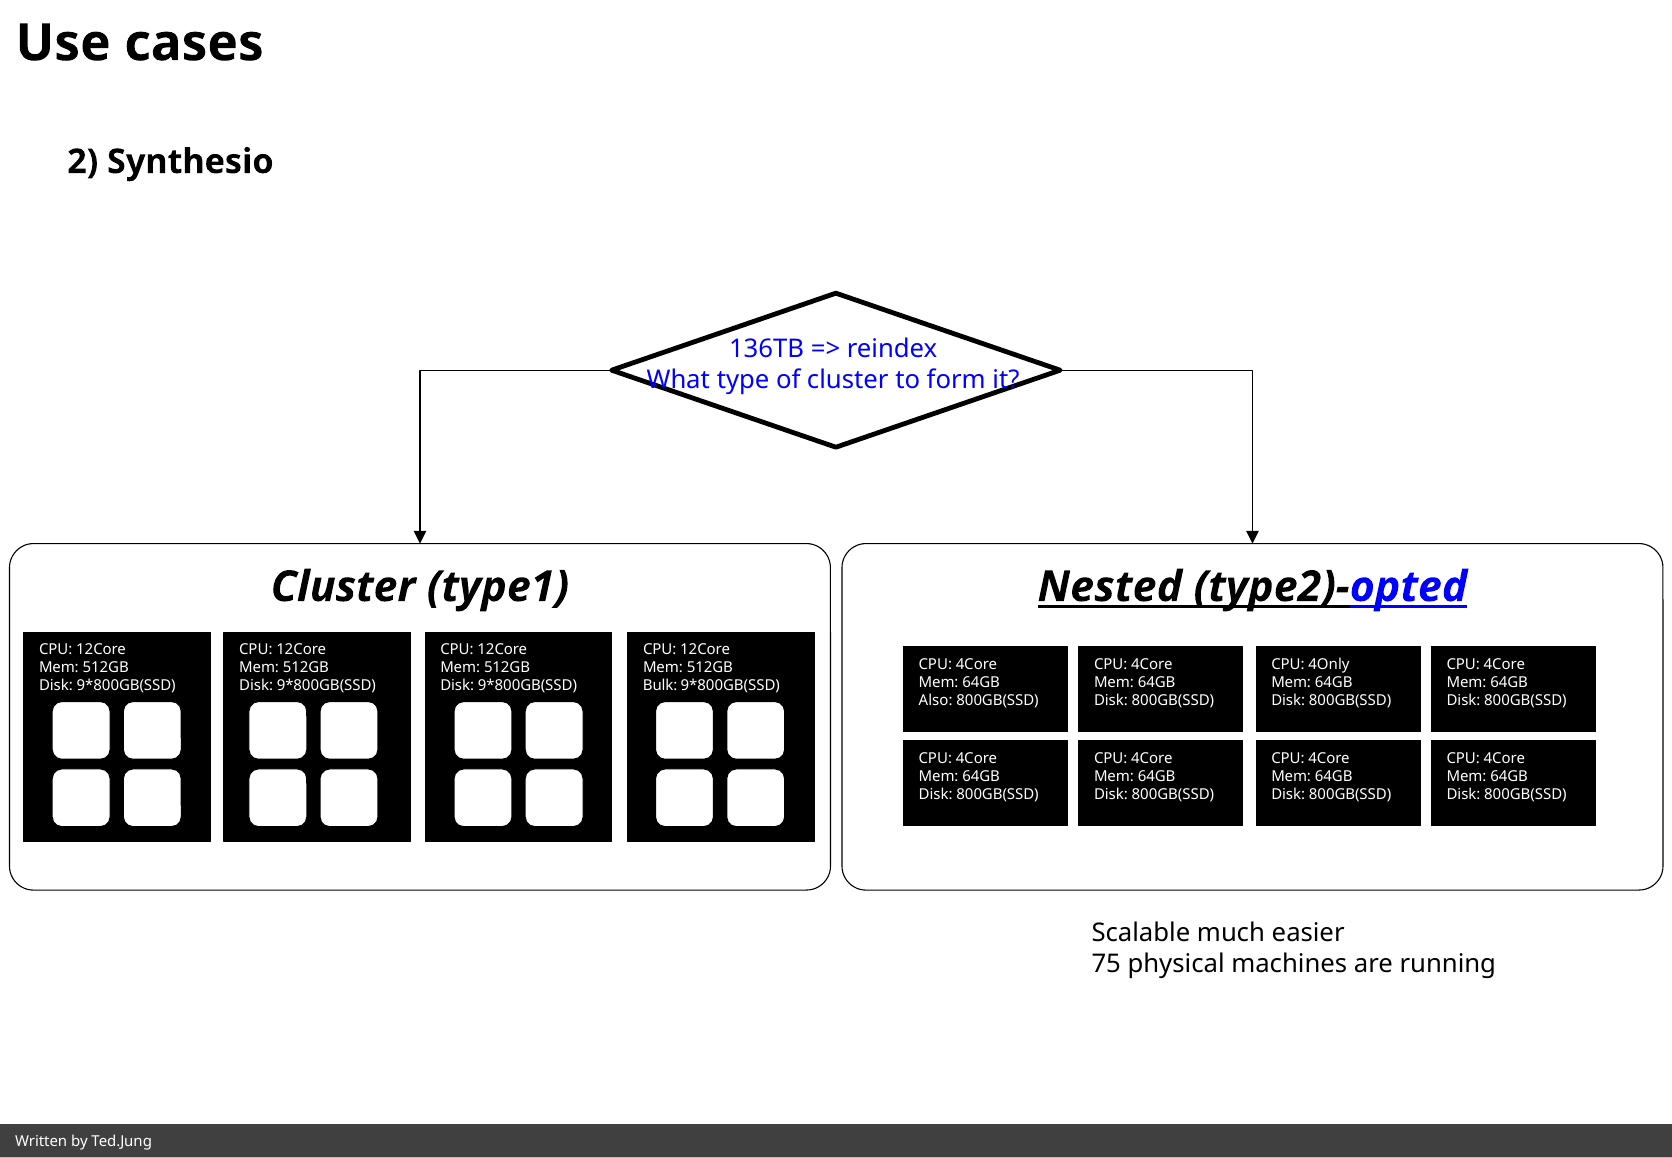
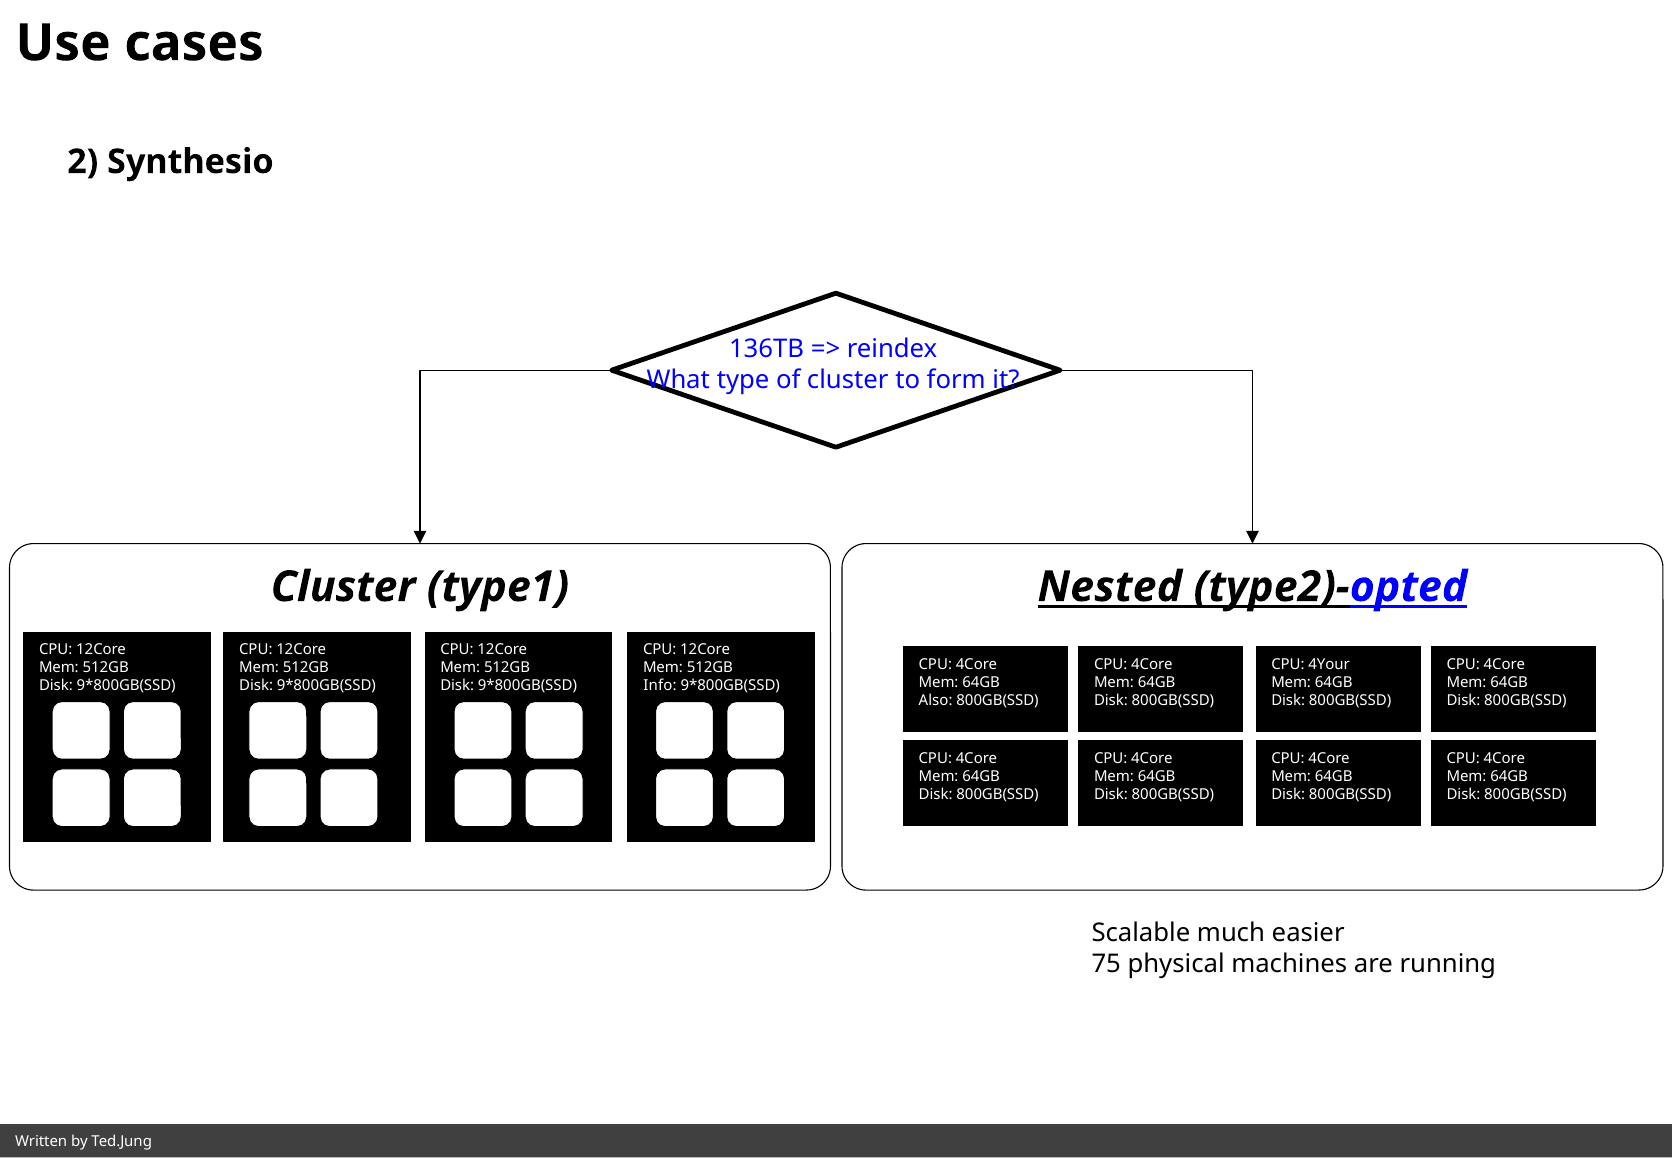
4Only: 4Only -> 4Your (1329, 664)
Bulk: Bulk -> Info (660, 686)
